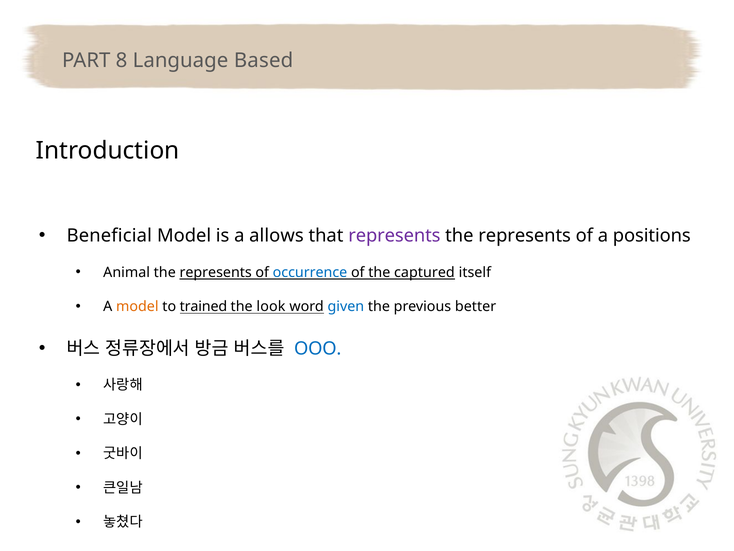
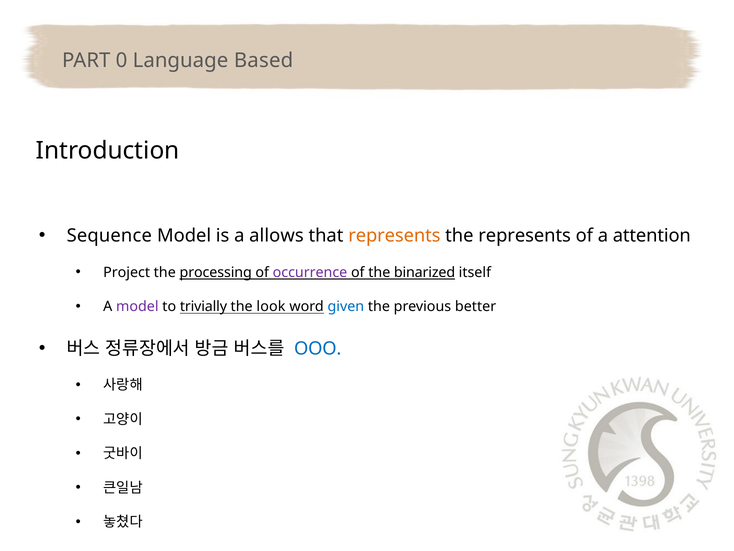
8: 8 -> 0 (122, 61)
Beneficial: Beneficial -> Sequence (109, 236)
represents colour: purple -> orange (394, 236)
positions: positions -> attention (652, 236)
Animal: Animal -> Project (127, 272)
represents: represents -> processing (216, 272)
occurrence colour: blue -> purple (310, 272)
captured: captured -> binarized (425, 272)
model colour: orange -> purple (137, 306)
trained: trained -> trivially (203, 306)
